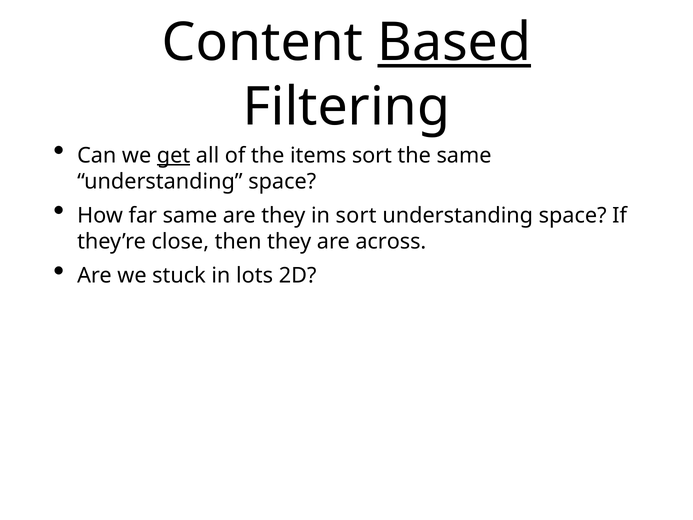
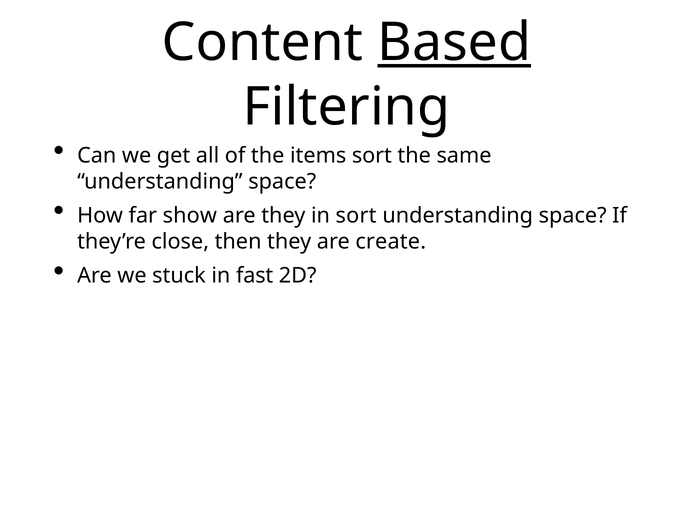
get underline: present -> none (174, 155)
far same: same -> show (190, 215)
across: across -> create (391, 241)
lots: lots -> fast (255, 275)
